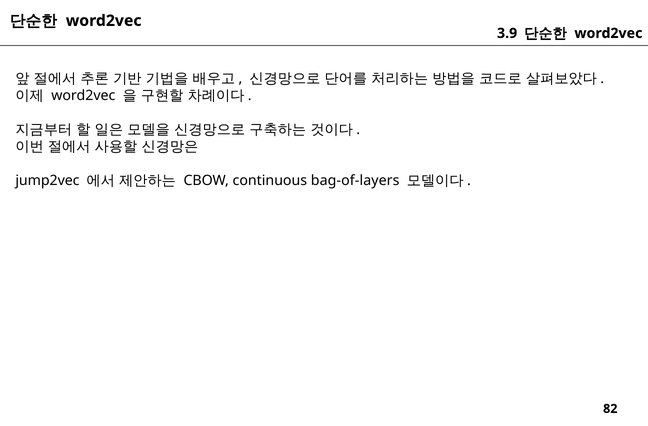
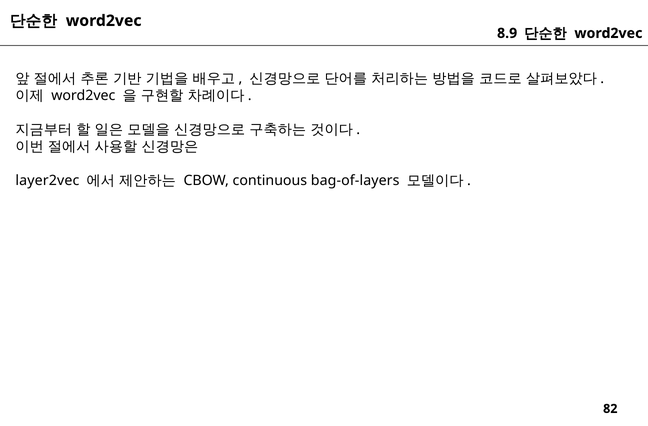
3.9: 3.9 -> 8.9 (507, 33)
jump2vec: jump2vec -> layer2vec (47, 181)
